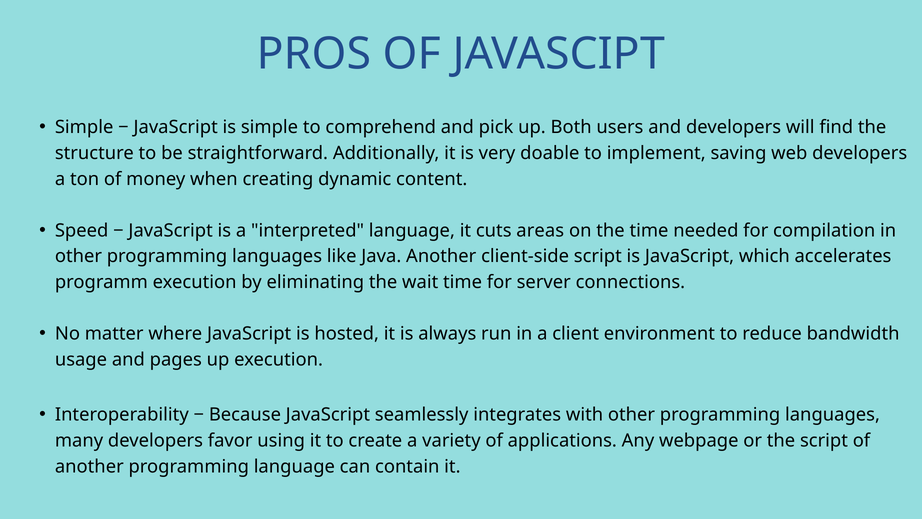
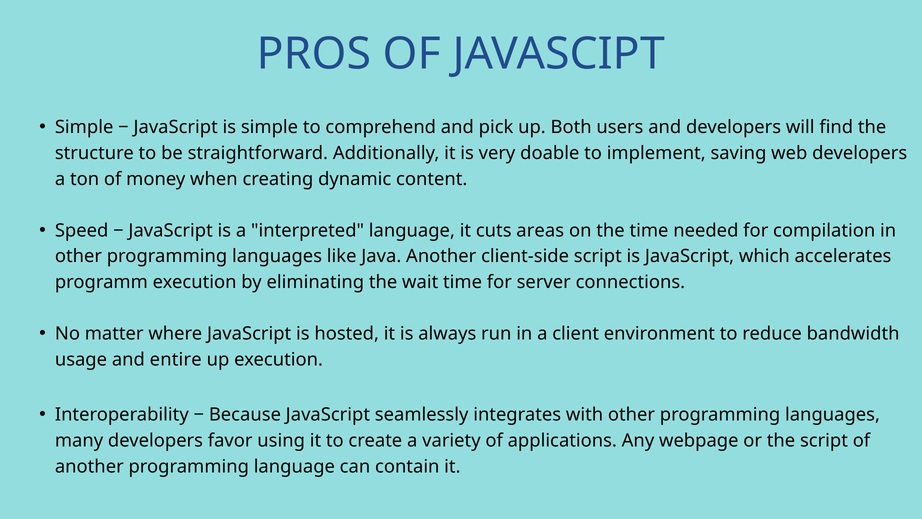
pages: pages -> entire (176, 359)
